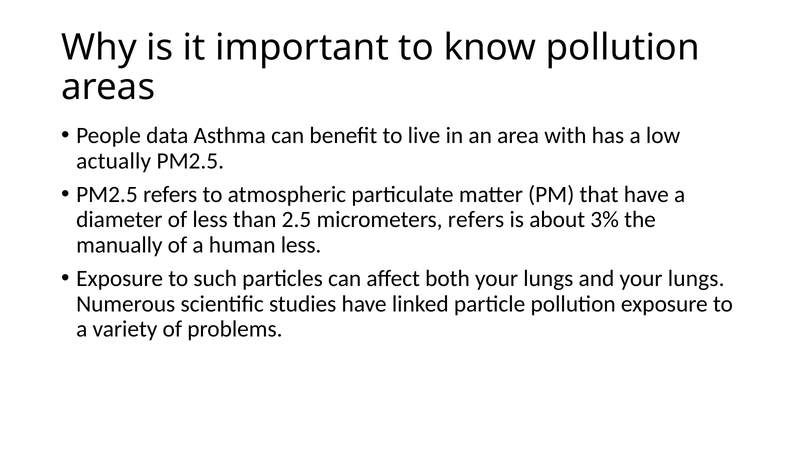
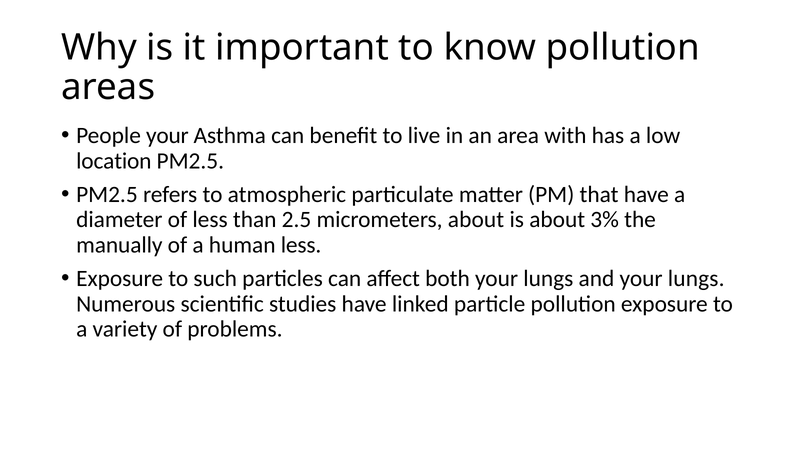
People data: data -> your (167, 136)
actually: actually -> location (114, 161)
micrometers refers: refers -> about (476, 220)
